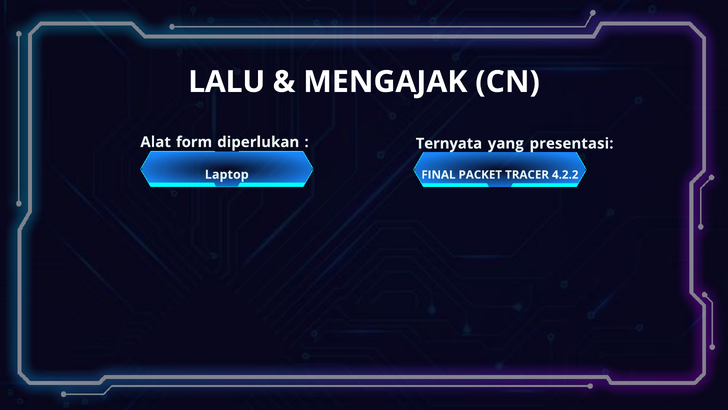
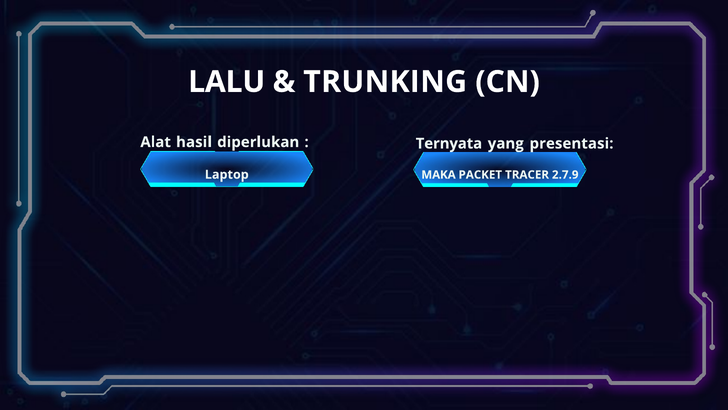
MENGAJAK: MENGAJAK -> TRUNKING (385, 82)
form: form -> hasil (194, 142)
FINAL: FINAL -> MAKA (438, 175)
4.2.2: 4.2.2 -> 2.7.9 (565, 175)
